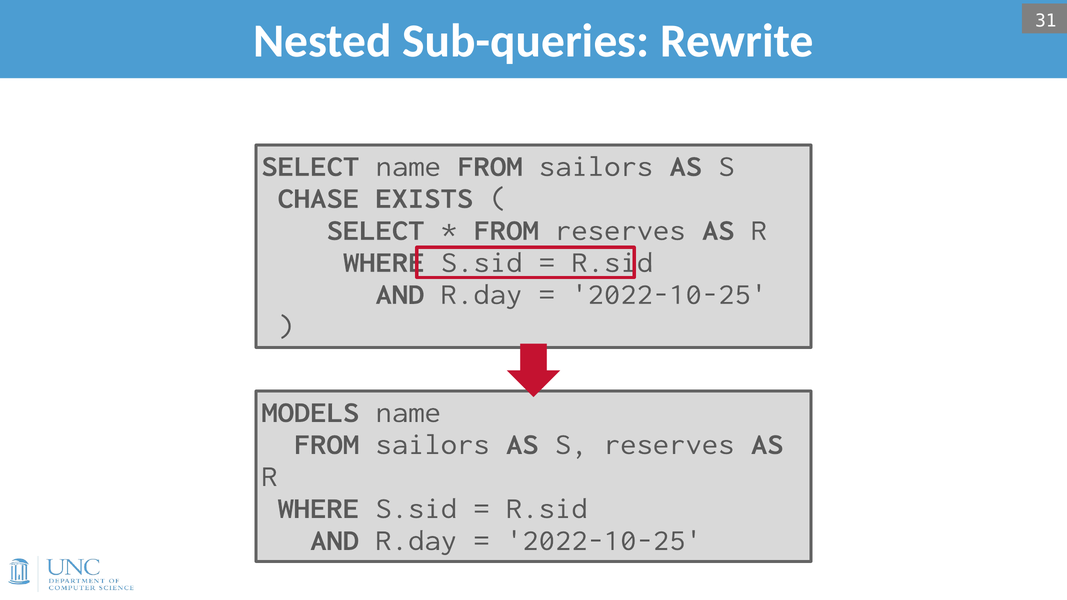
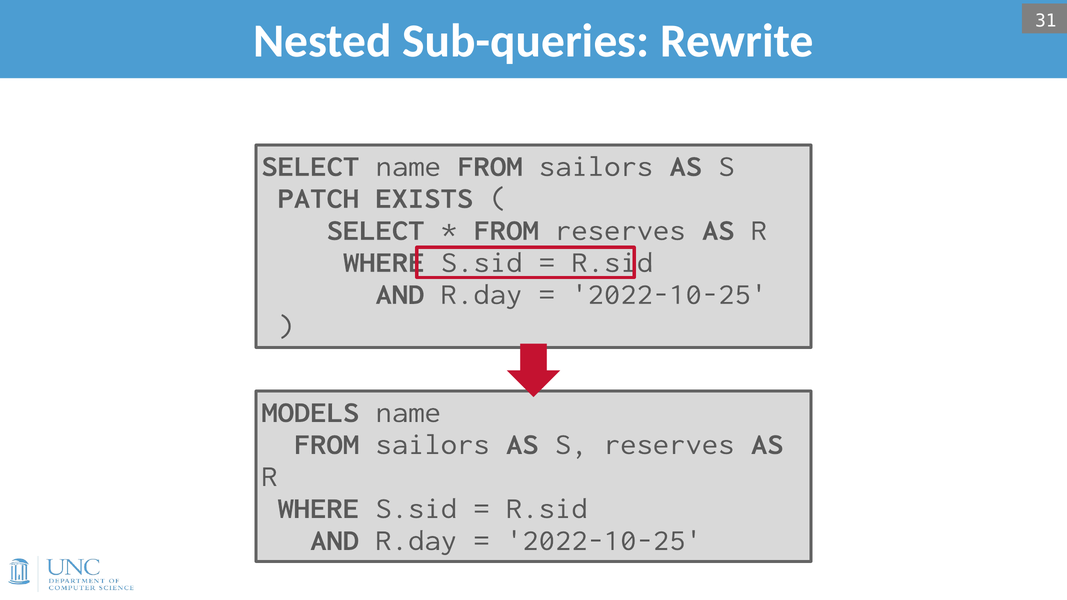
CHASE: CHASE -> PATCH (318, 198)
